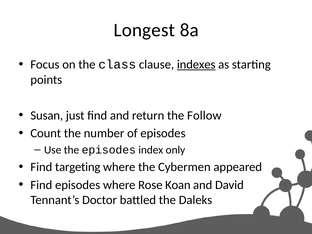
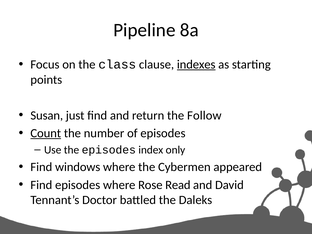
Longest: Longest -> Pipeline (144, 30)
Count underline: none -> present (46, 133)
targeting: targeting -> windows (78, 167)
Koan: Koan -> Read (178, 185)
